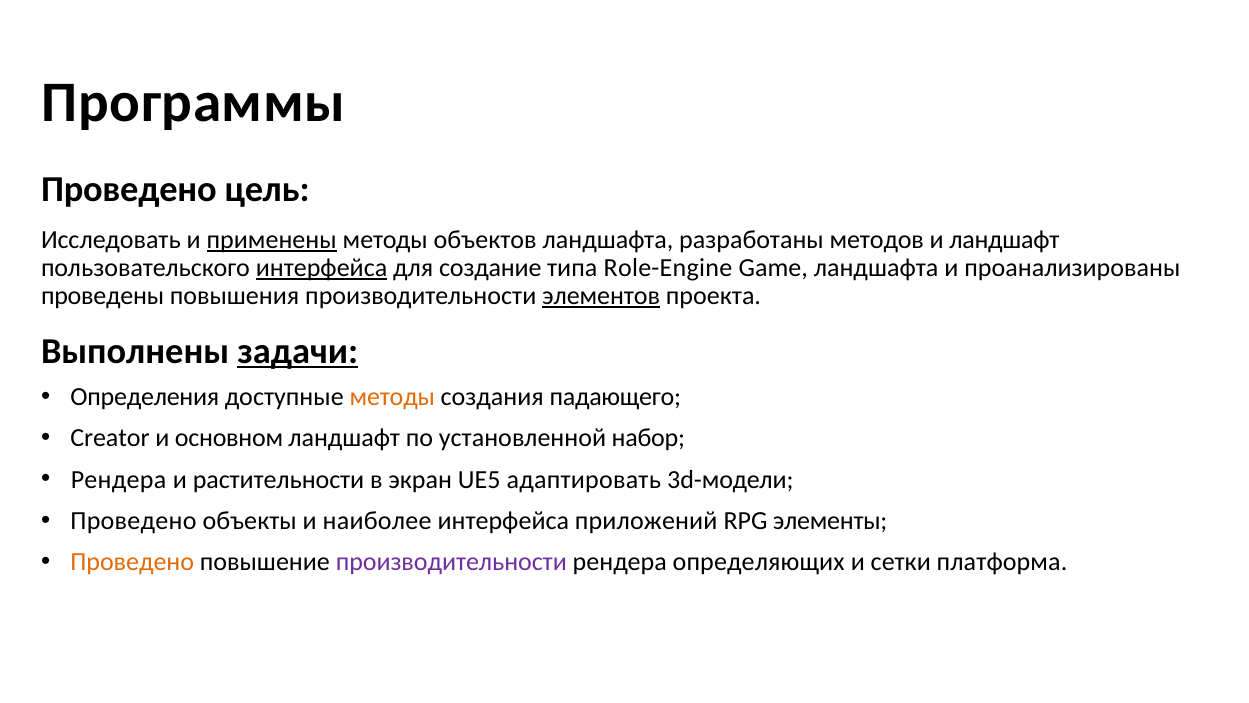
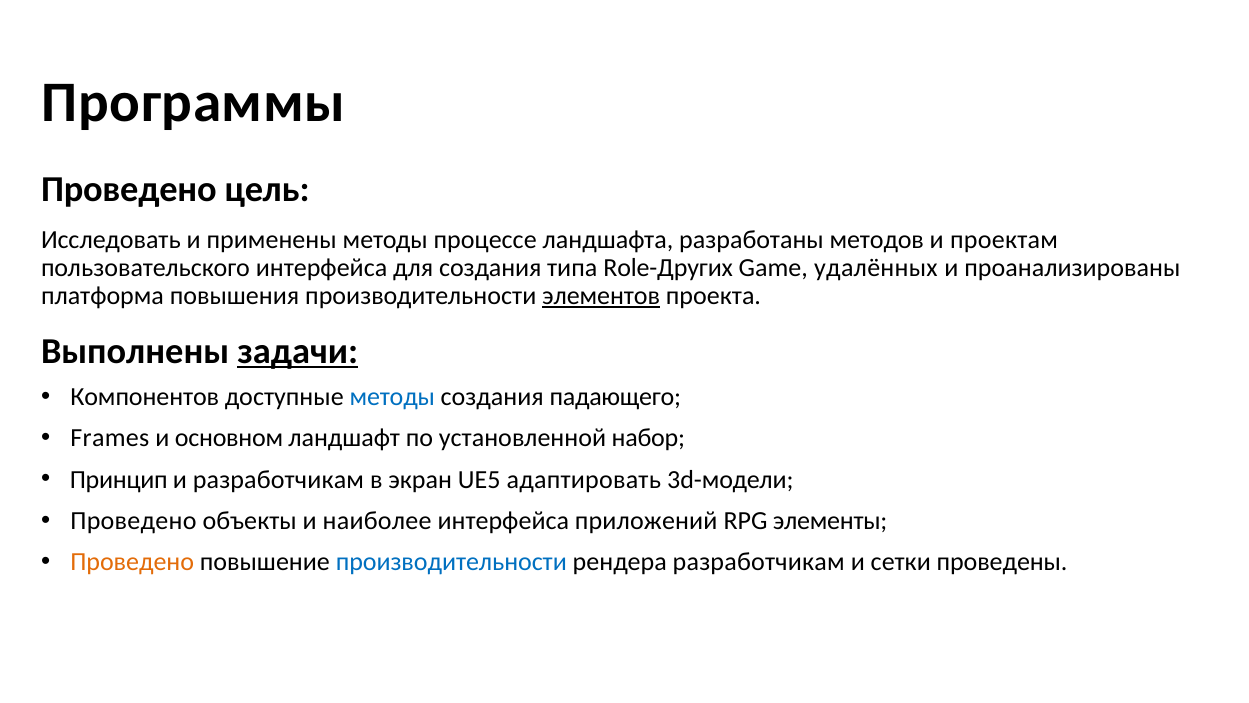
применены underline: present -> none (272, 240)
объектов: объектов -> процессе (485, 240)
и ландшафт: ландшафт -> проектам (1004, 240)
интерфейса underline: present -> none (322, 268)
для создание: создание -> создания (490, 268)
Role-Engine: Role-Engine -> Role-Других (668, 268)
Game ландшафта: ландшафта -> удалённых (876, 268)
проведены: проведены -> платформа (102, 296)
Определения: Определения -> Компонентов (145, 397)
методы colour: orange -> blue (392, 397)
Creator: Creator -> Frames (110, 438)
Рендера: Рендера -> Принцип (119, 479)
и растительности: растительности -> разработчикам (278, 479)
производительности colour: purple -> blue (451, 561)
рендера определяющих: определяющих -> разработчикам (759, 561)
платформа: платформа -> проведены (1002, 561)
